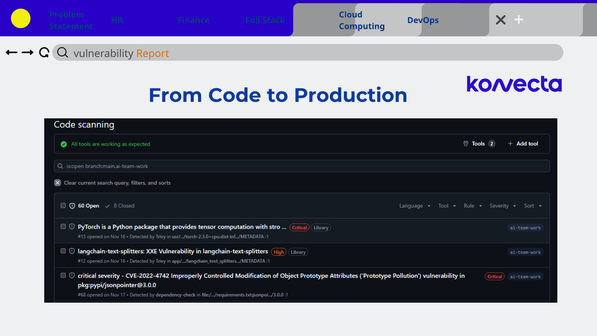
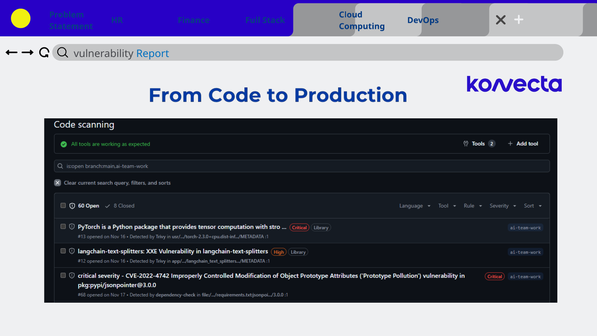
Report colour: orange -> blue (153, 54)
